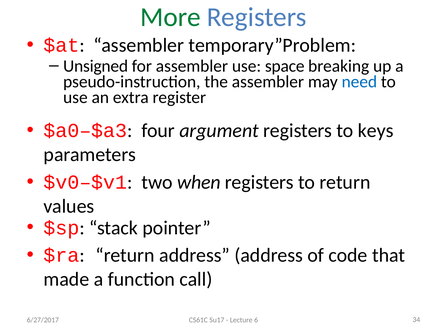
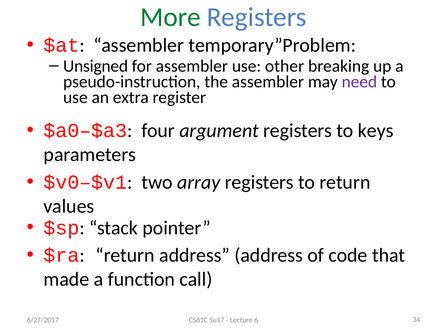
space: space -> other (285, 66)
need colour: blue -> purple (359, 82)
when: when -> array (199, 183)
